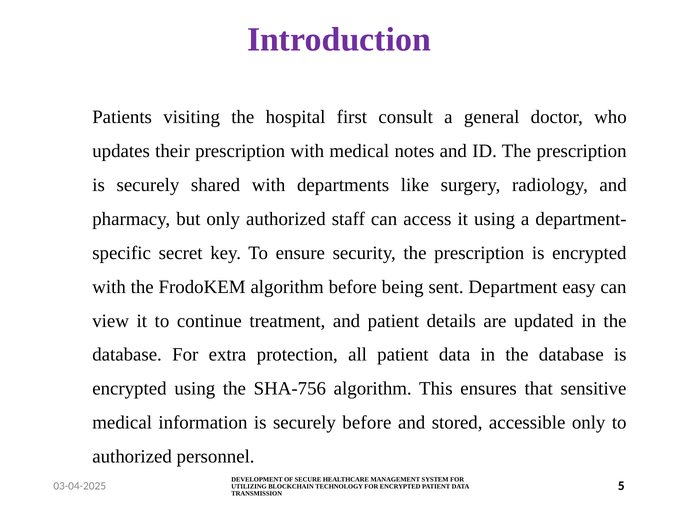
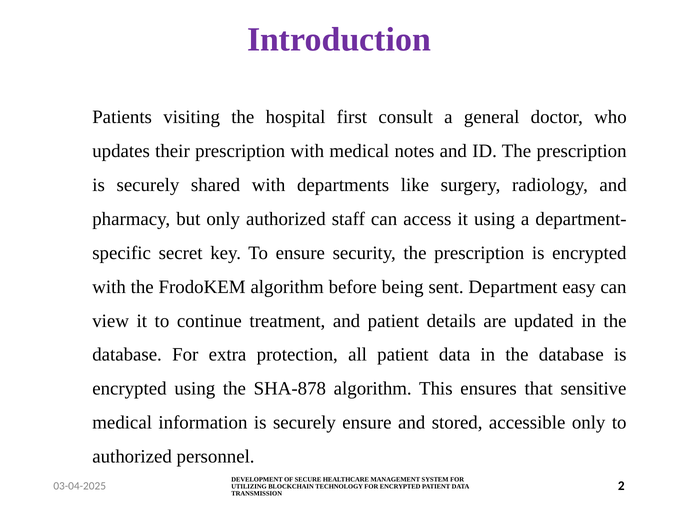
SHA-756: SHA-756 -> SHA-878 (290, 388)
securely before: before -> ensure (367, 422)
5: 5 -> 2 (621, 486)
